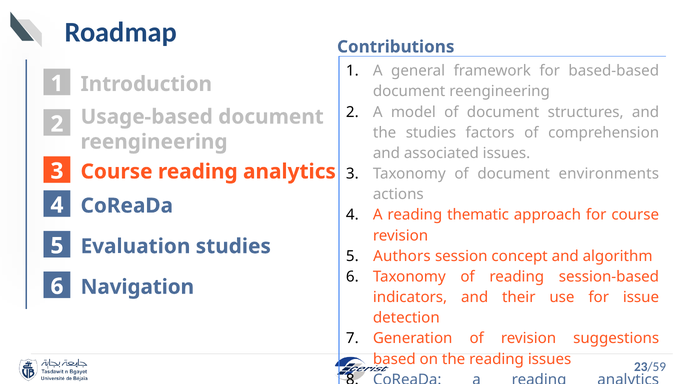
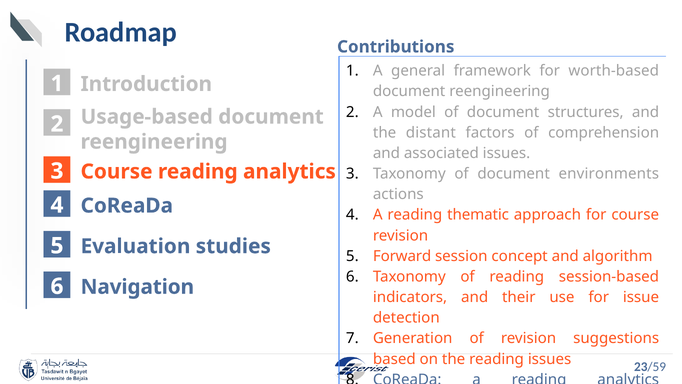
based-based: based-based -> worth-based (614, 71)
the studies: studies -> distant (431, 132)
Authors: Authors -> Forward (402, 256)
